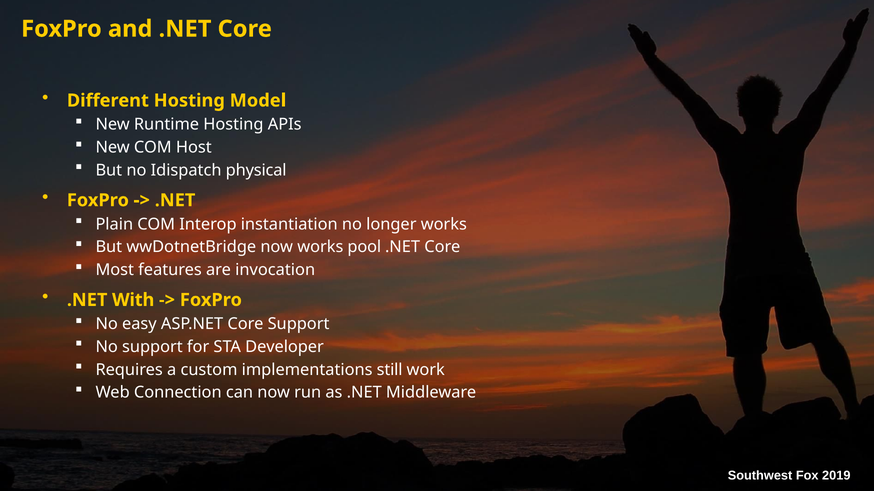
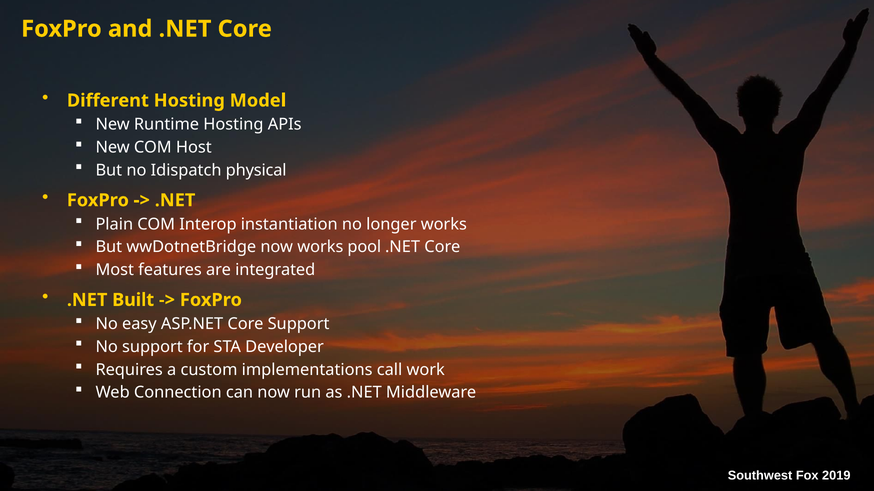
invocation: invocation -> integrated (275, 270)
With: With -> Built (133, 300)
still: still -> call (390, 370)
